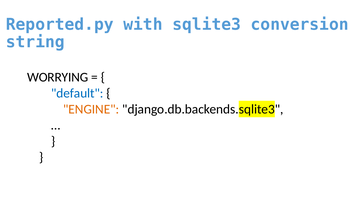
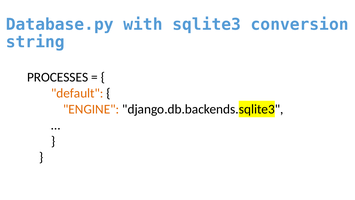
Reported.py: Reported.py -> Database.py (60, 24)
WORRYING: WORRYING -> PROCESSES (58, 77)
default colour: blue -> orange (77, 93)
